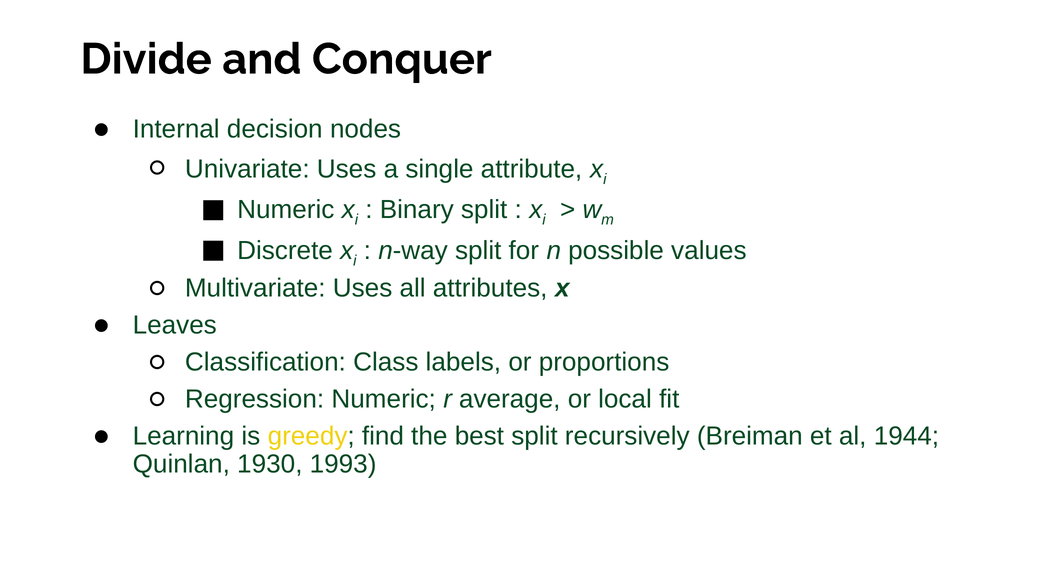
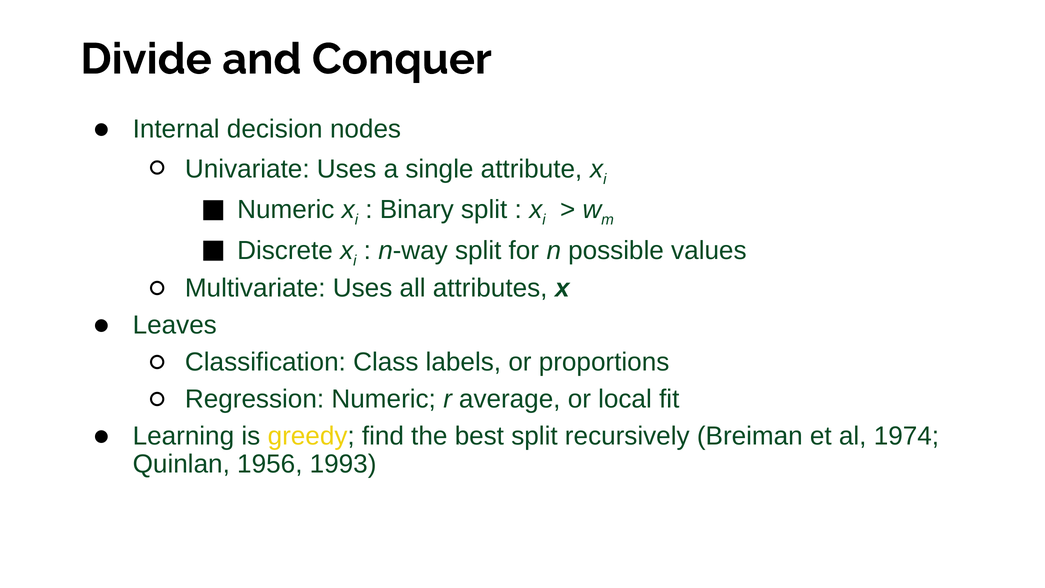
1944: 1944 -> 1974 (906, 436)
1930: 1930 -> 1956 (270, 464)
